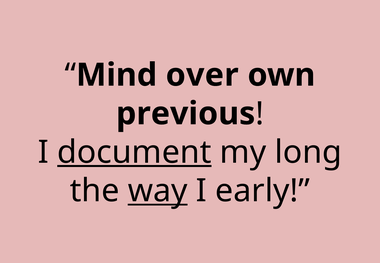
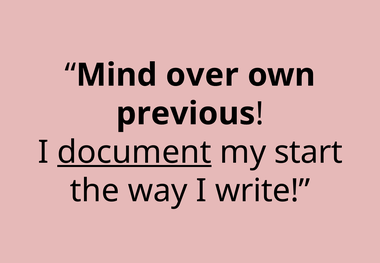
long: long -> start (308, 152)
way underline: present -> none (158, 191)
early: early -> write (263, 191)
